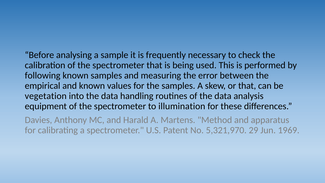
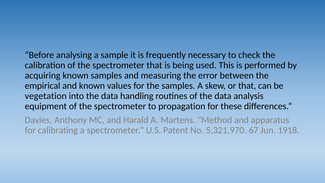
following: following -> acquiring (43, 75)
illumination: illumination -> propagation (182, 106)
29: 29 -> 67 (253, 130)
1969: 1969 -> 1918 (289, 130)
